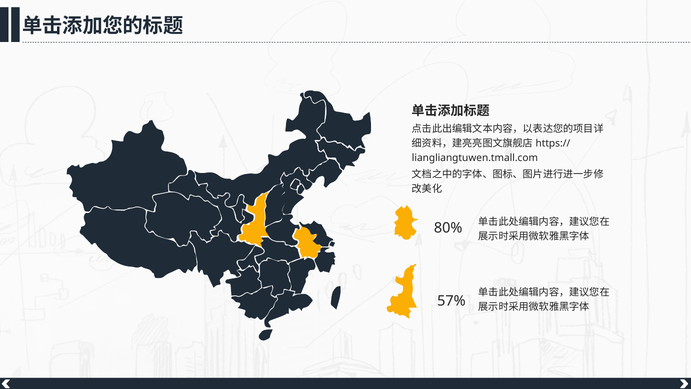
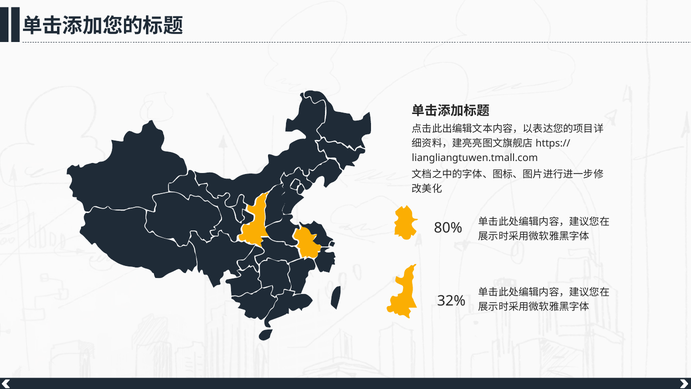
57%: 57% -> 32% (451, 301)
